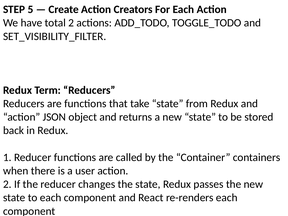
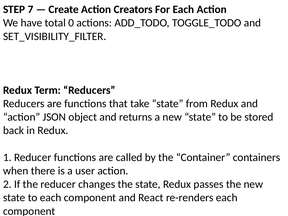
5: 5 -> 7 (30, 9)
total 2: 2 -> 0 (71, 23)
